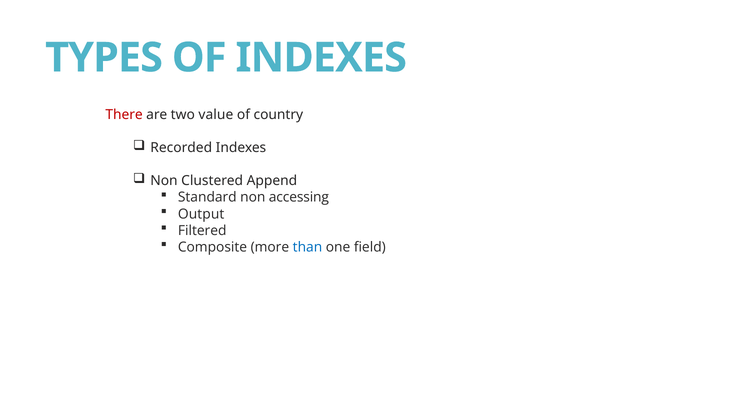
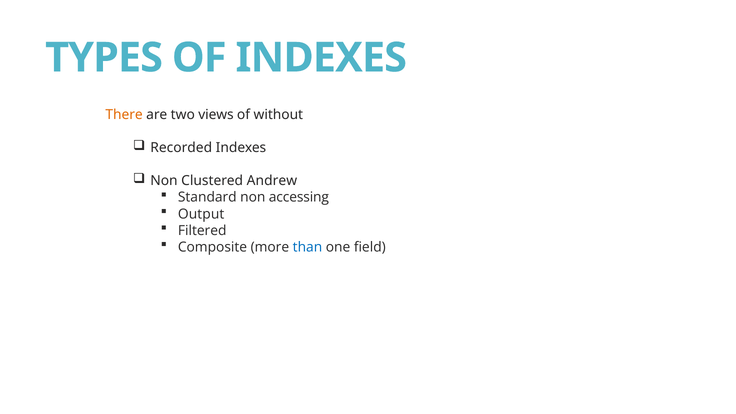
There colour: red -> orange (124, 115)
value: value -> views (216, 115)
country: country -> without (278, 115)
Append: Append -> Andrew (272, 181)
